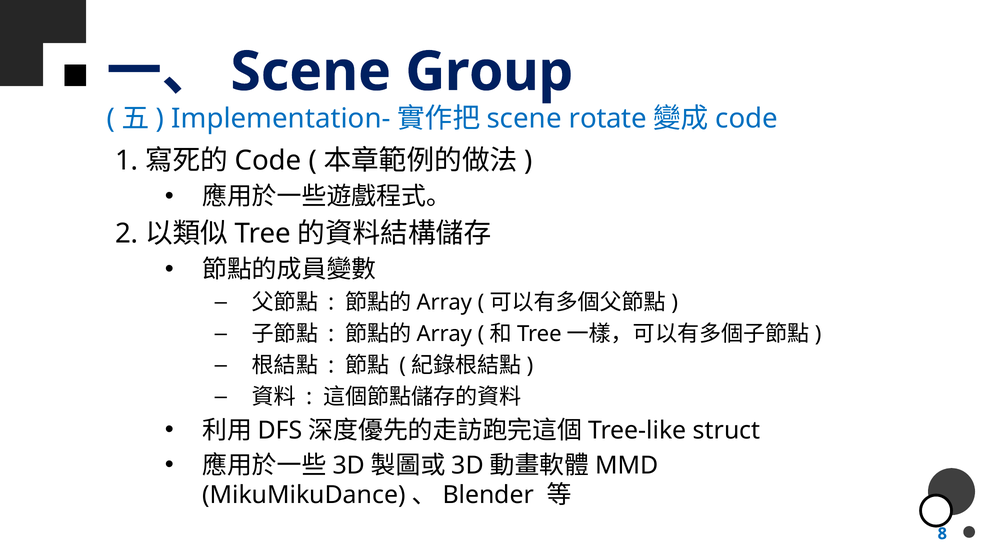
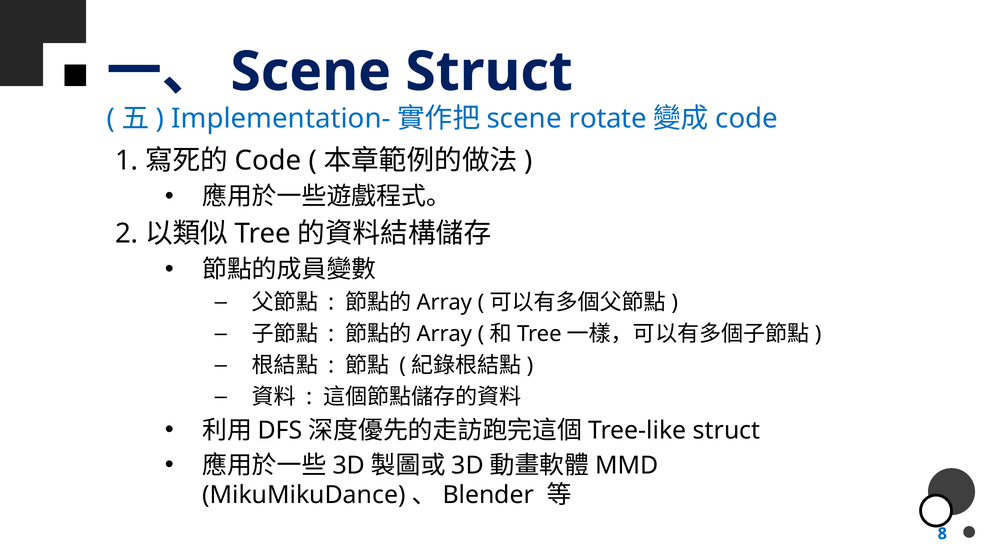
Group: Group -> Struct (489, 72)
